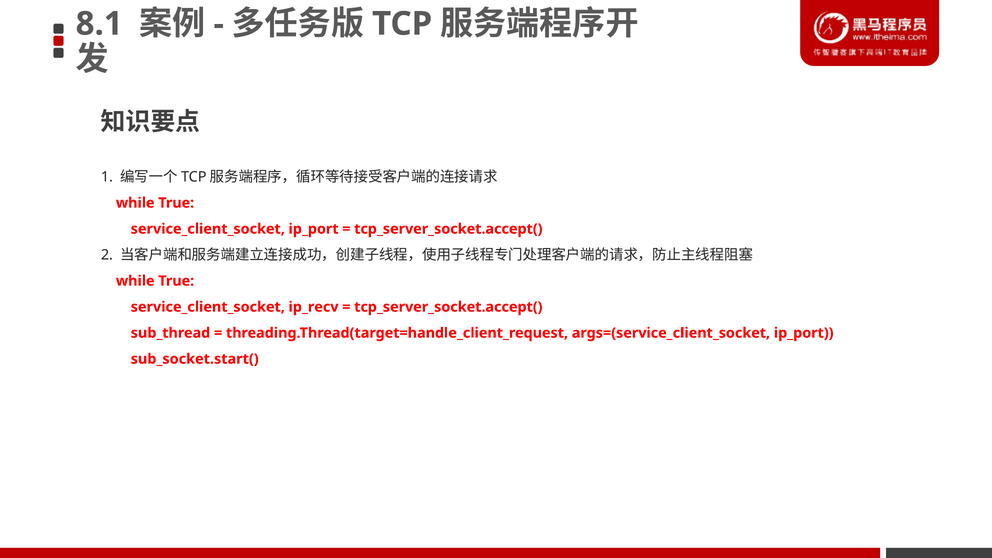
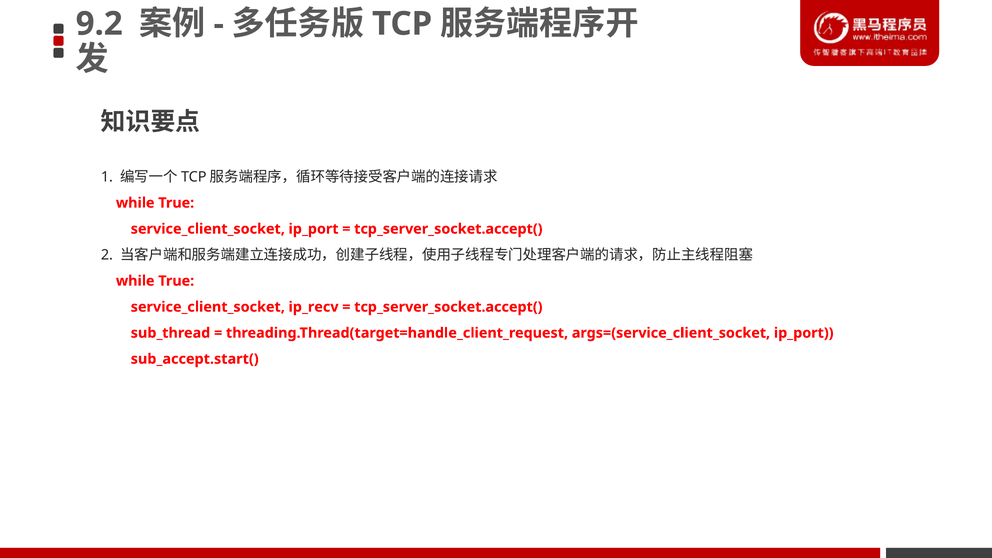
8.1: 8.1 -> 9.2 (99, 24)
sub_socket.start(: sub_socket.start( -> sub_accept.start( (195, 359)
